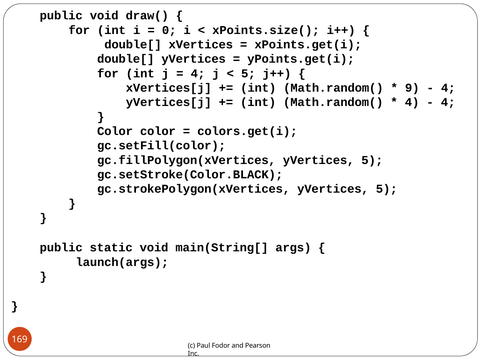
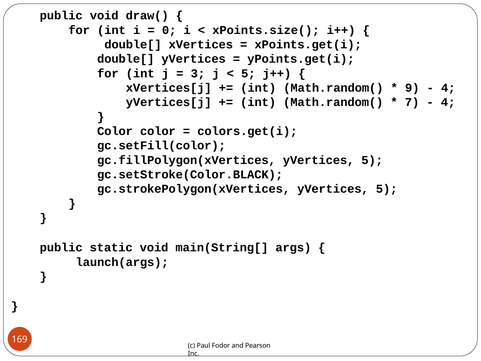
4: 4 -> 3 (198, 73)
4: 4 -> 7 (412, 102)
